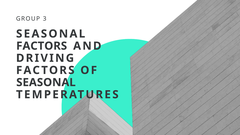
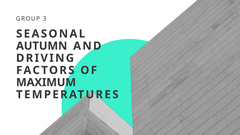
FACTORS: FACTORS -> AUTUMN (42, 46)
SEASONAL: SEASONAL -> MAXIMUM (46, 82)
